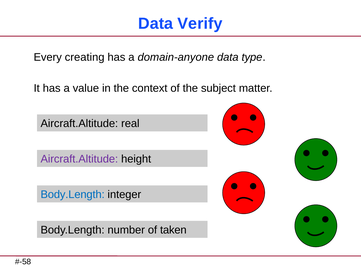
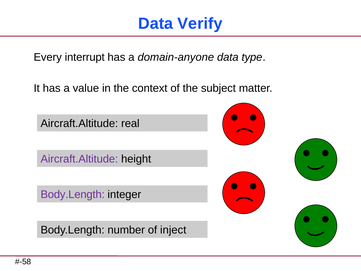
creating: creating -> interrupt (85, 57)
Body.Length colour: blue -> purple (73, 194)
taken: taken -> inject (173, 230)
